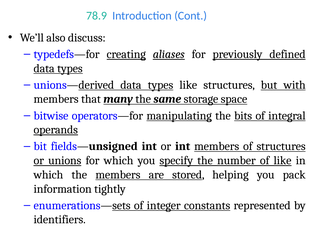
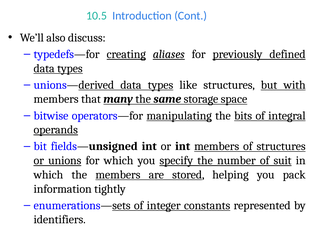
78.9: 78.9 -> 10.5 (97, 16)
of like: like -> suit (283, 160)
